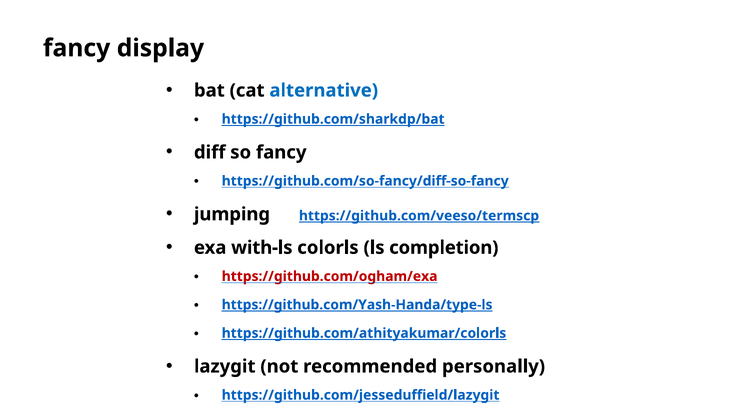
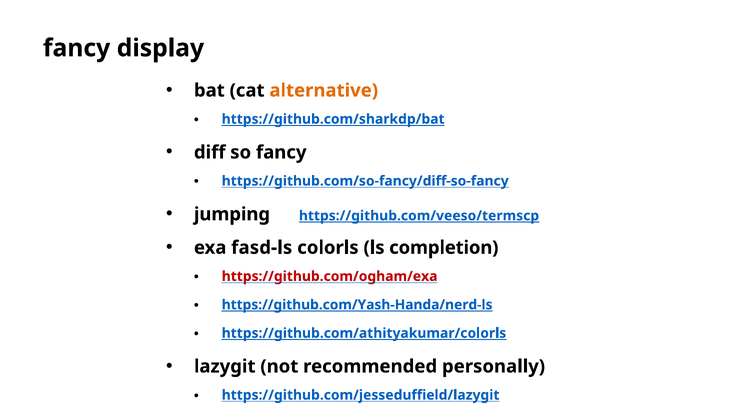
alternative colour: blue -> orange (324, 90)
with-ls: with-ls -> fasd-ls (262, 247)
https://github.com/Yash-Handa/type-ls: https://github.com/Yash-Handa/type-ls -> https://github.com/Yash-Handa/nerd-ls (357, 304)
